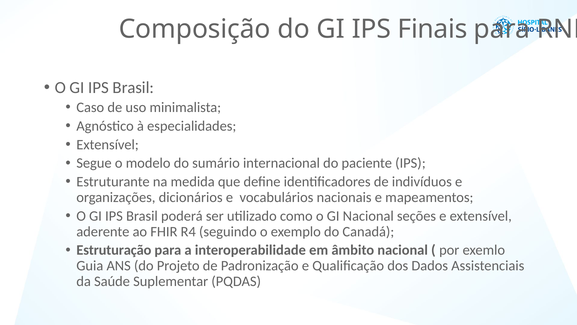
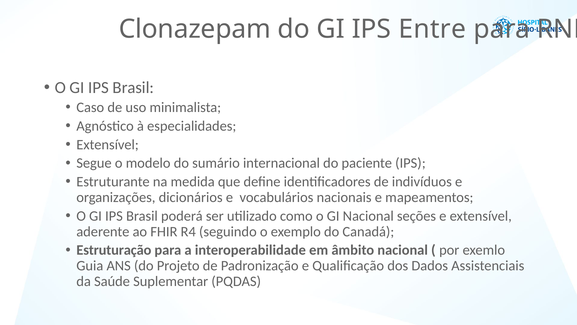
Composição: Composição -> Clonazepam (195, 29)
Finais: Finais -> Entre (432, 29)
